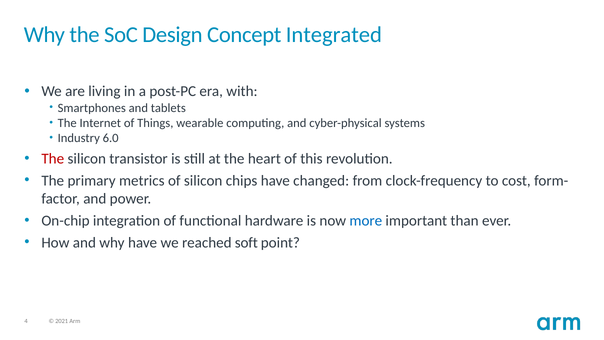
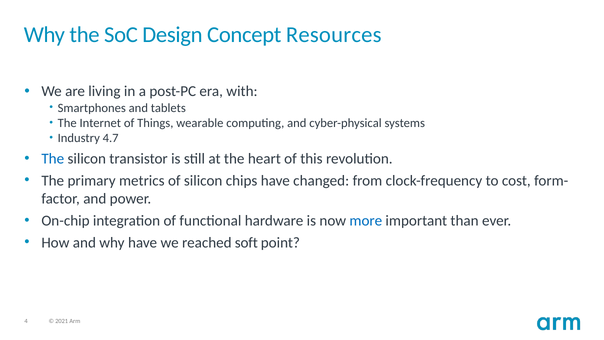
Integrated: Integrated -> Resources (334, 35)
6.0: 6.0 -> 4.7 (111, 138)
The colour: red -> blue (53, 159)
